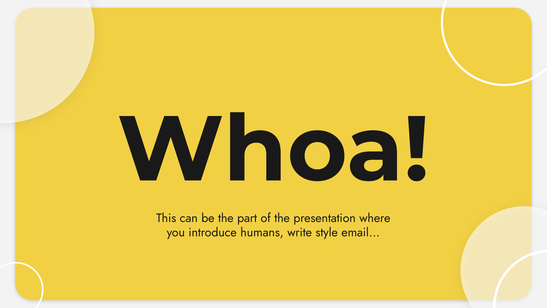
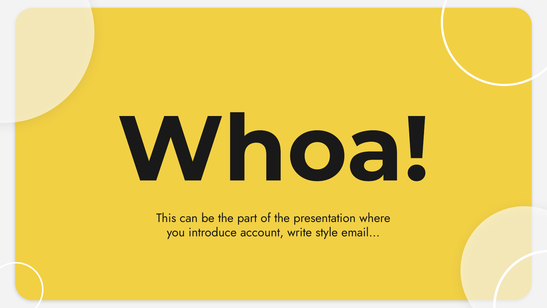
humans: humans -> account (262, 232)
